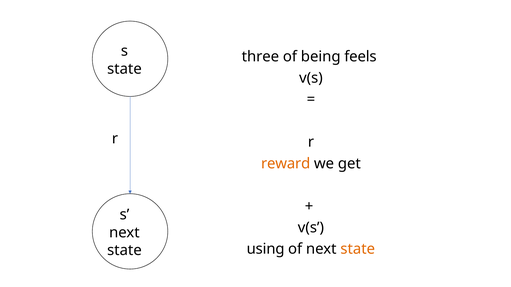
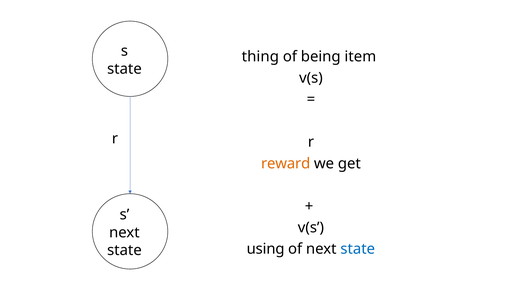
three: three -> thing (260, 57)
feels: feels -> item (360, 57)
state colour: orange -> blue (358, 249)
